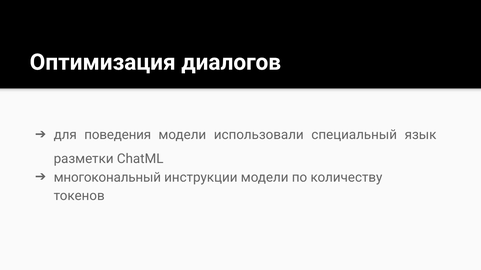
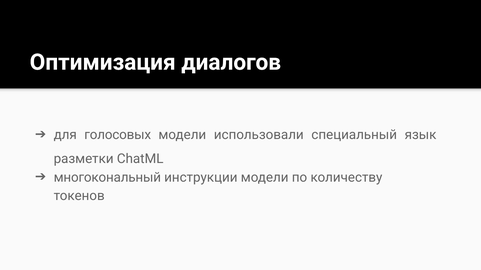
поведения: поведения -> голосовых (118, 135)
